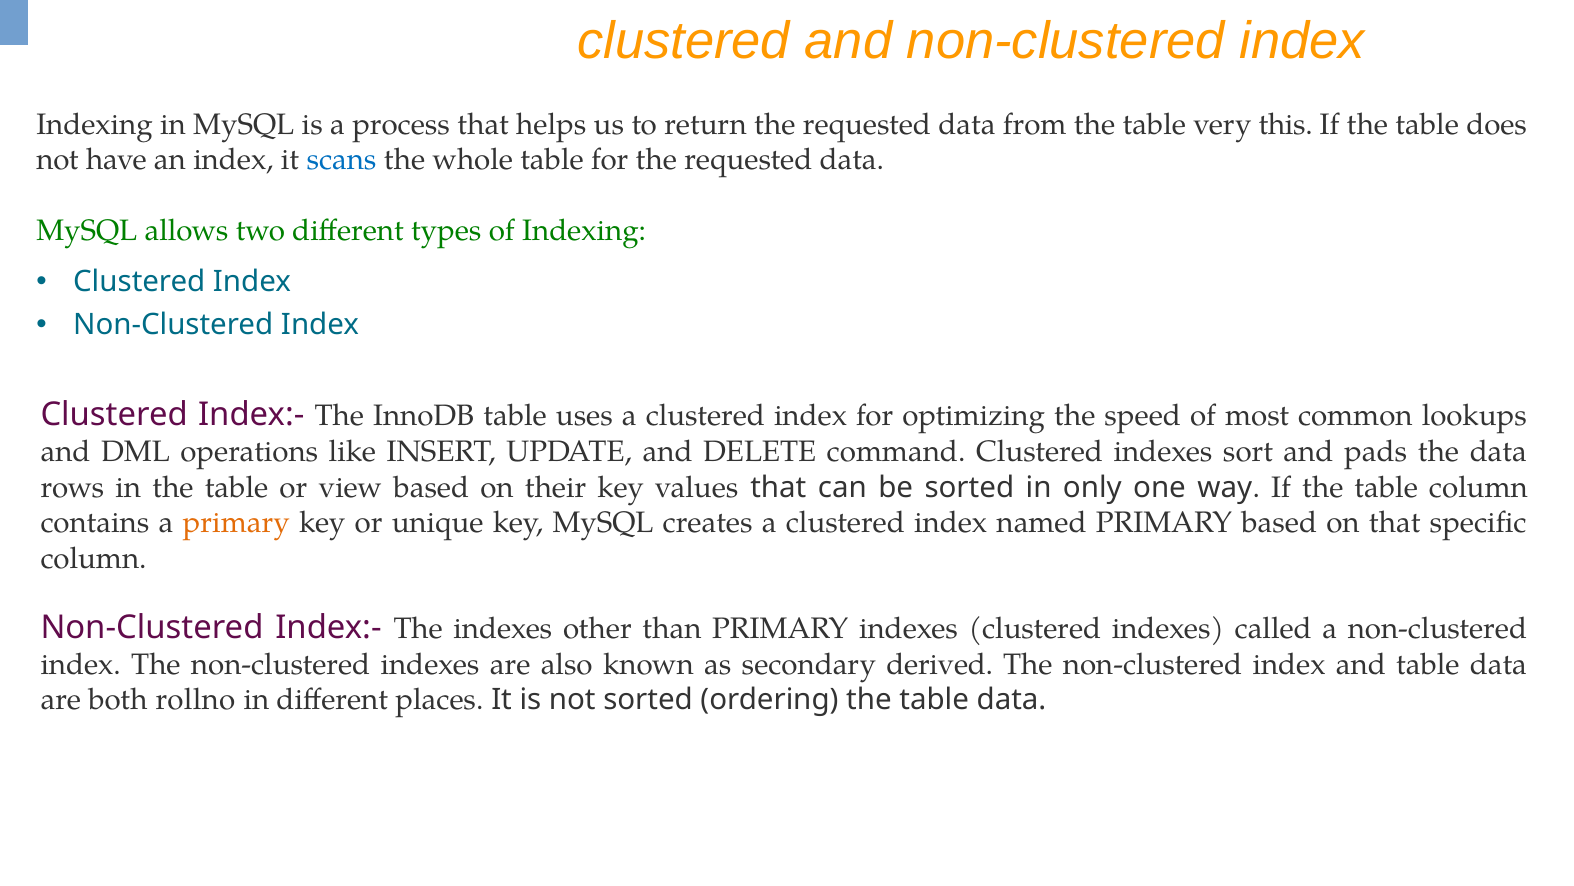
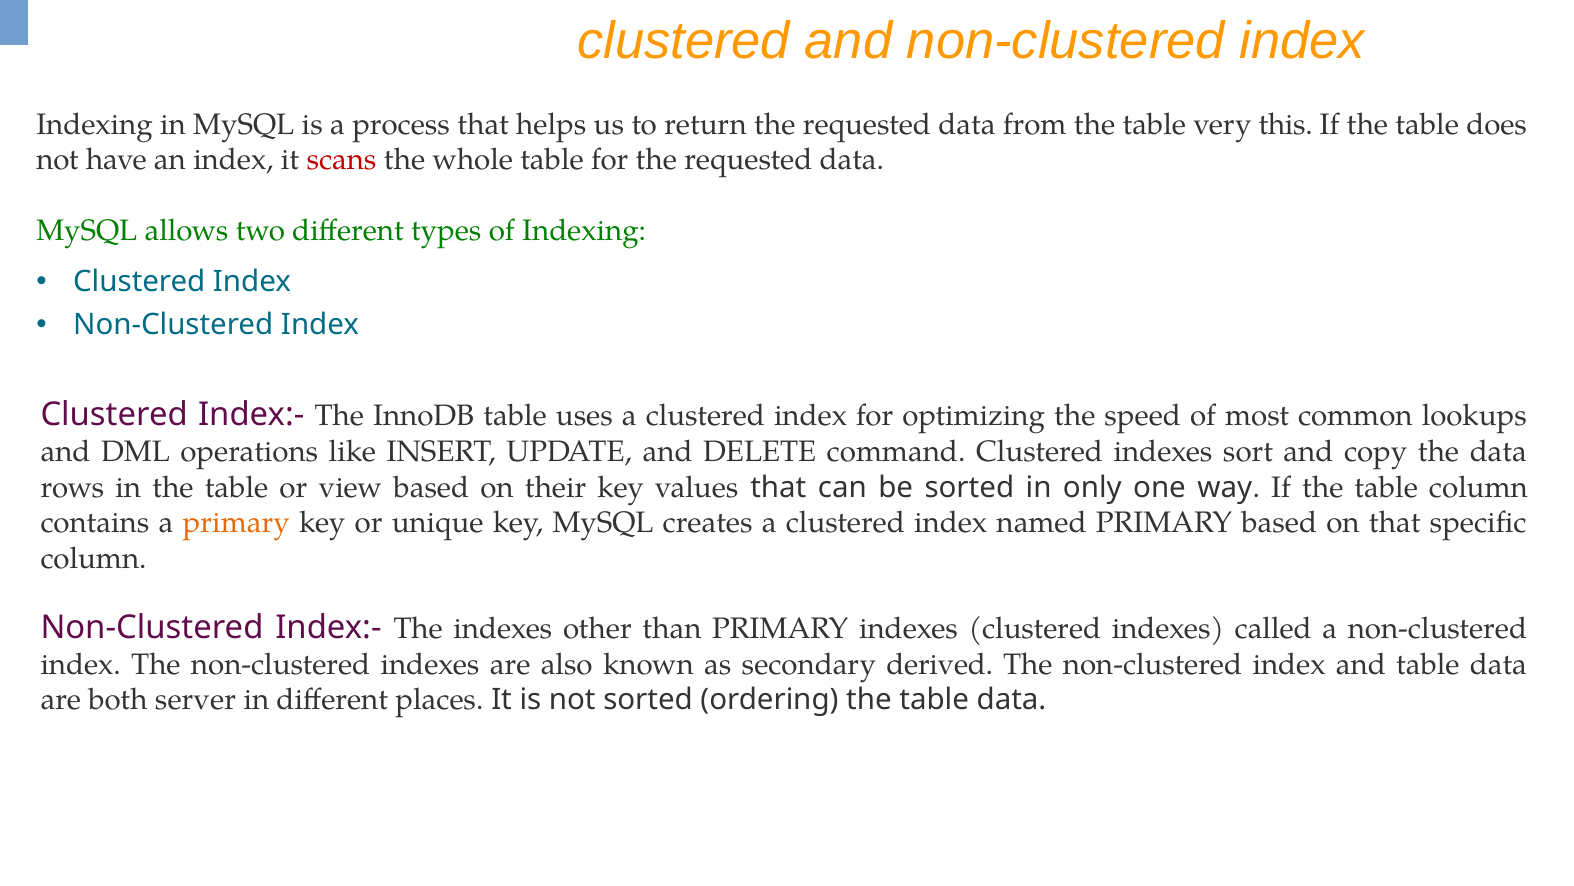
scans colour: blue -> red (342, 160)
pads: pads -> copy (1376, 452)
rollno: rollno -> server (195, 700)
